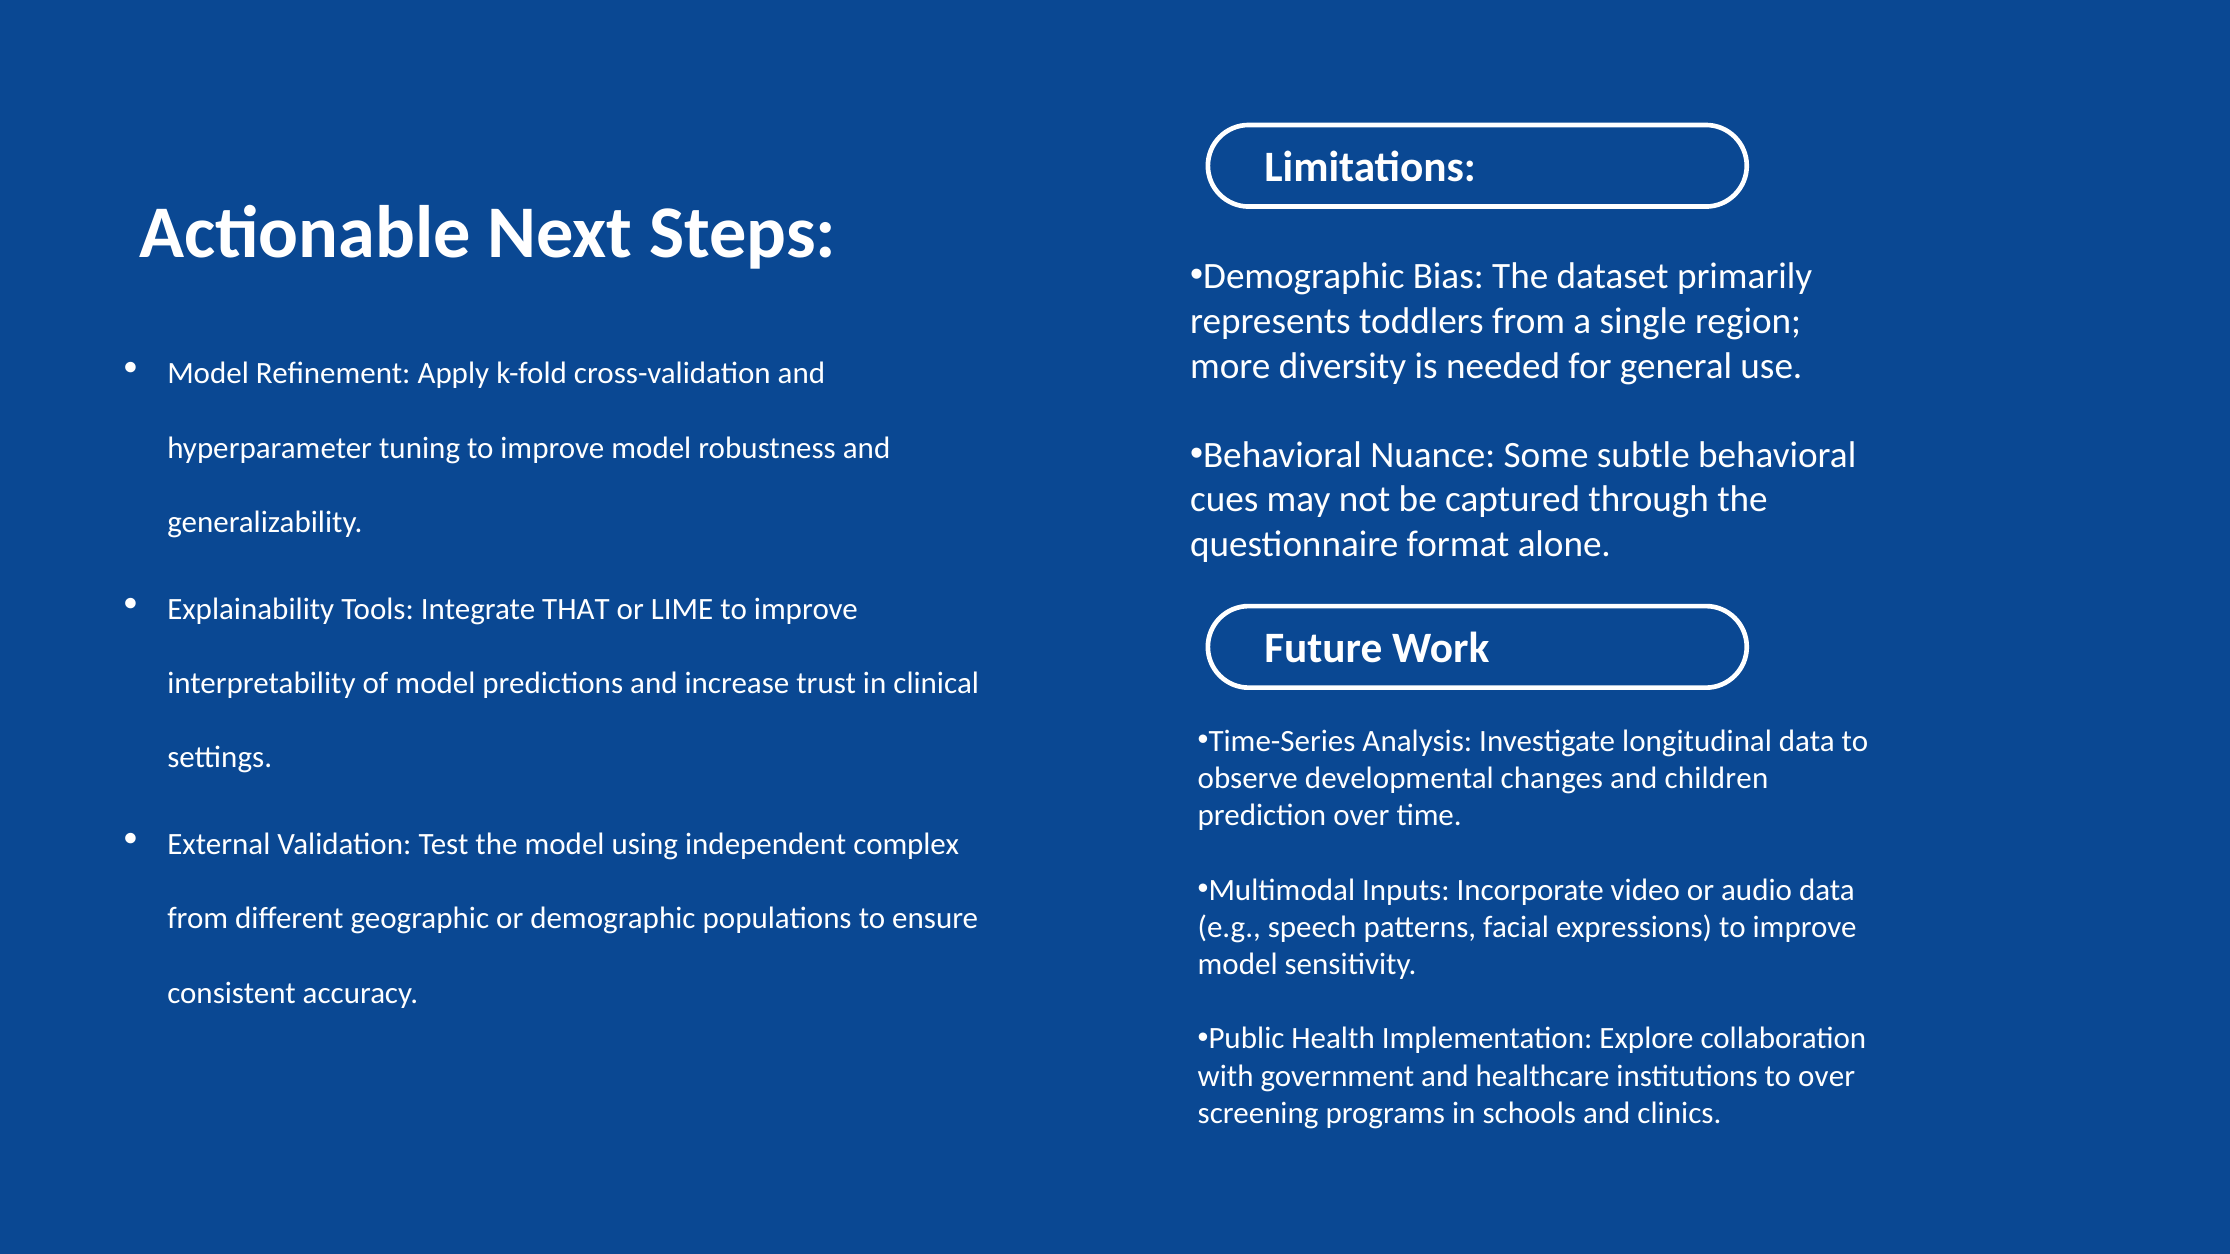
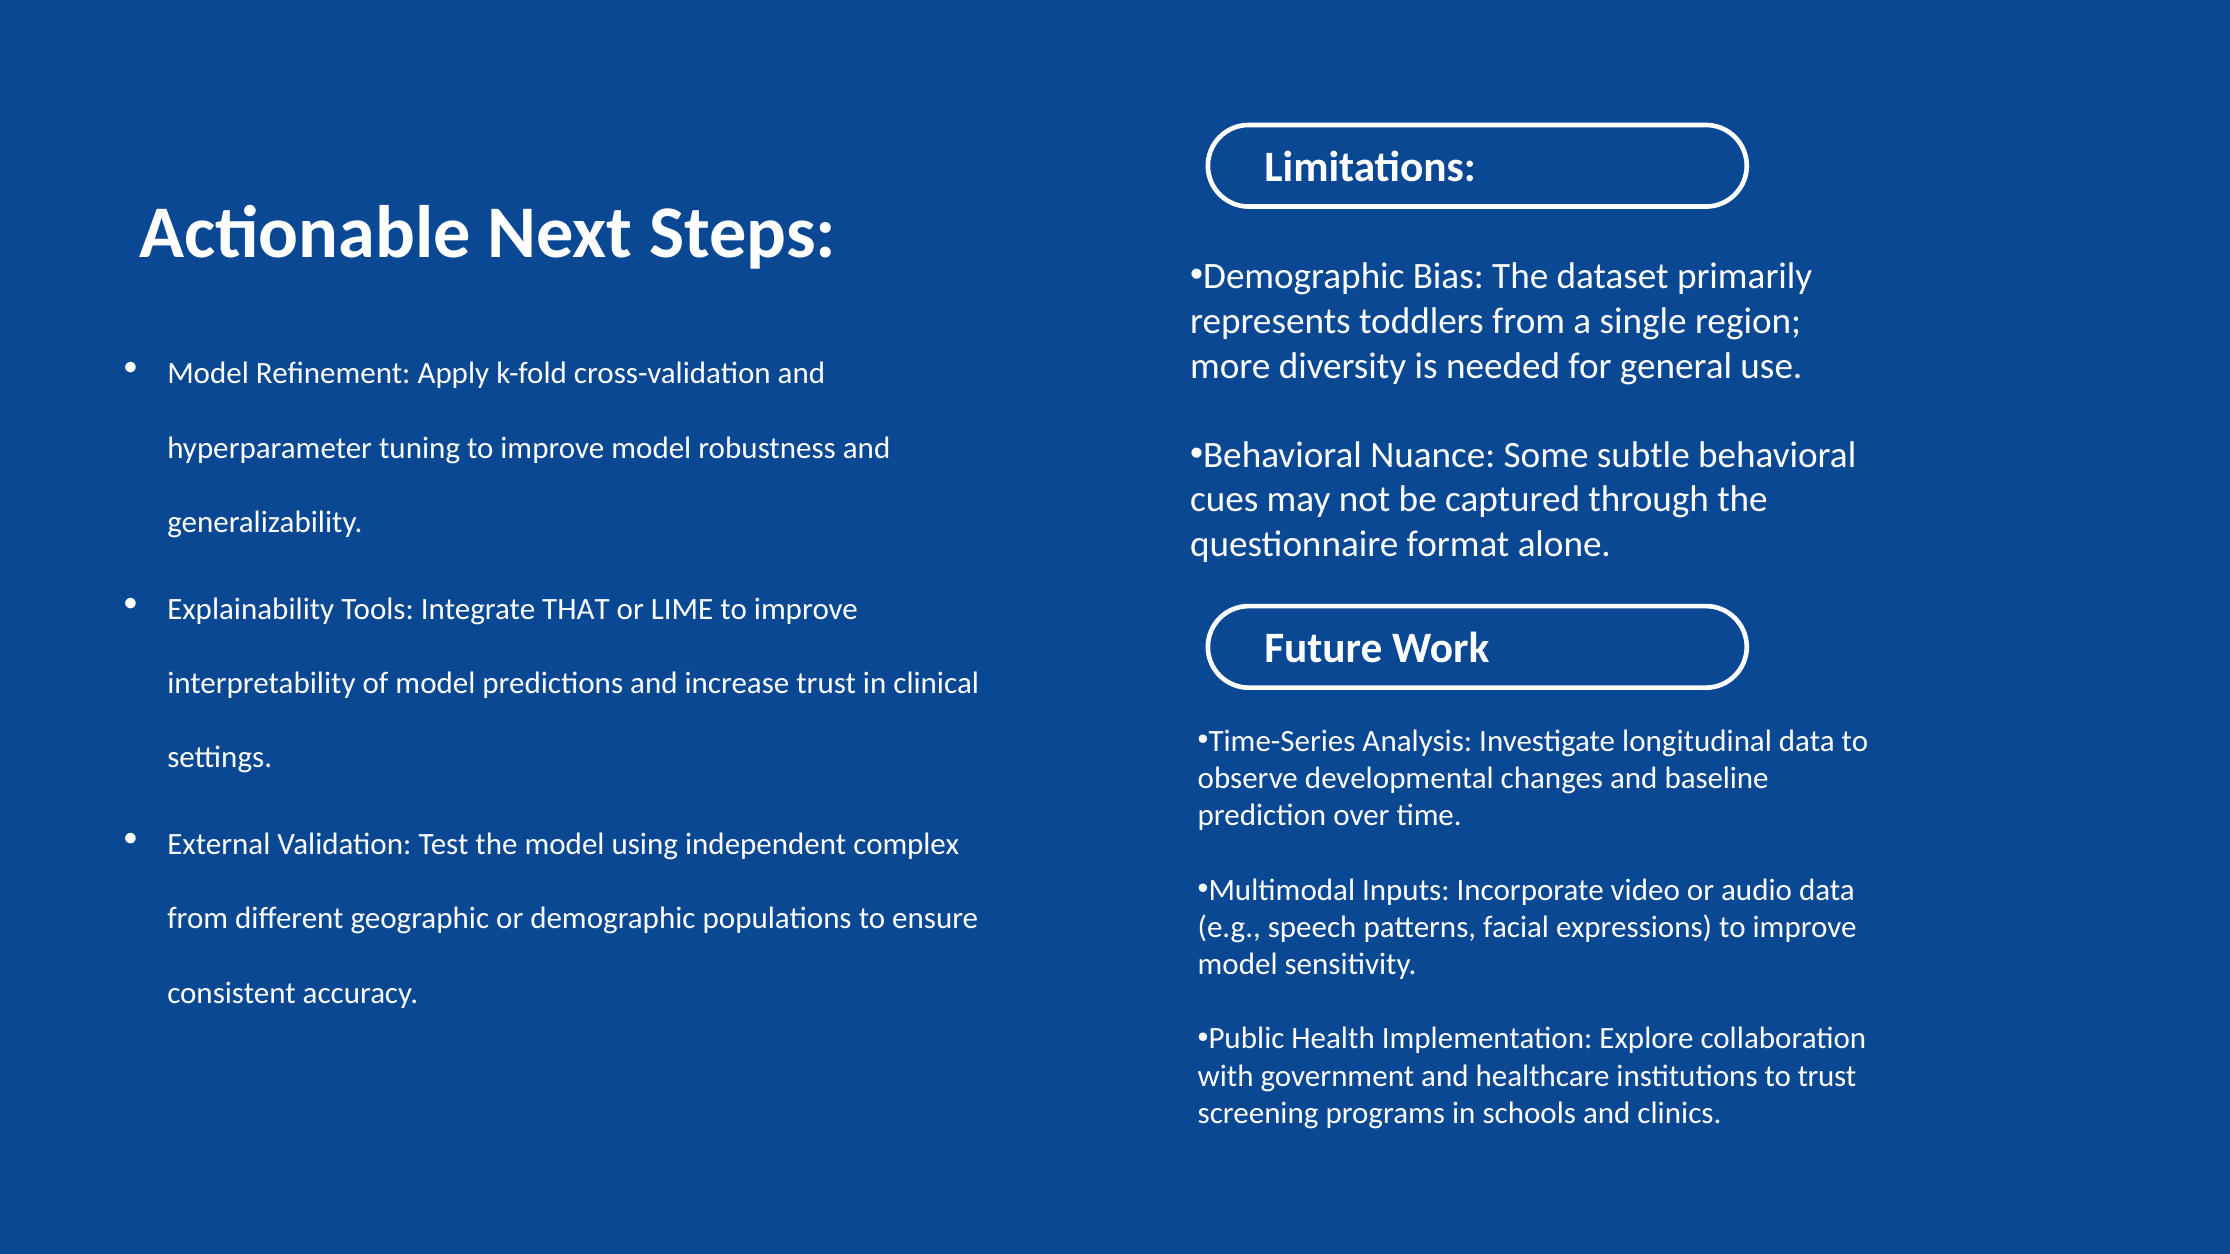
children: children -> baseline (1717, 779)
to over: over -> trust (1827, 1076)
